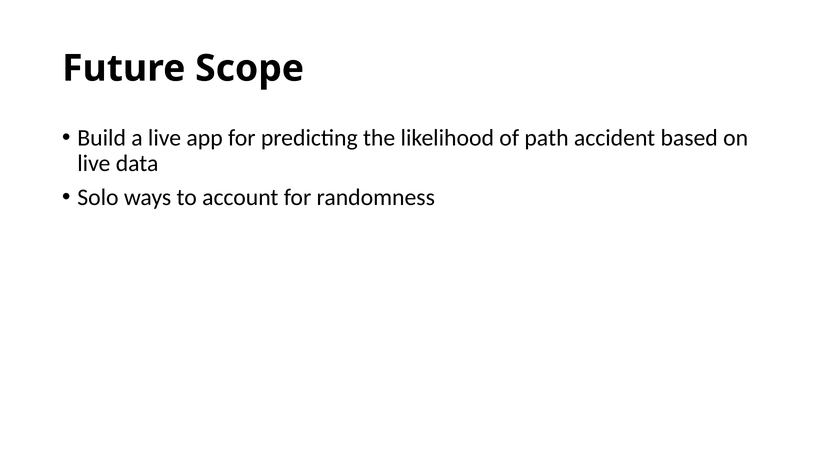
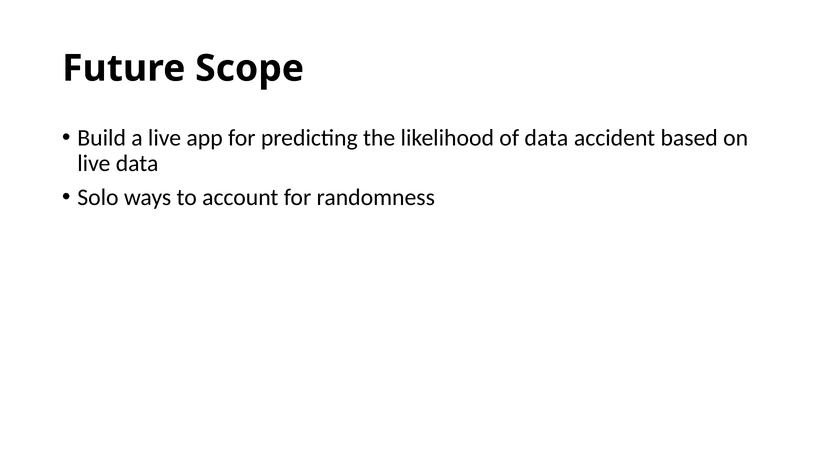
of path: path -> data (546, 138)
